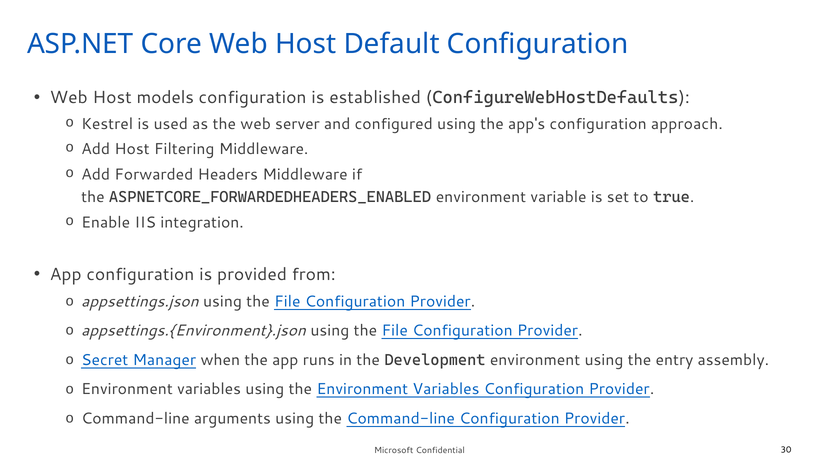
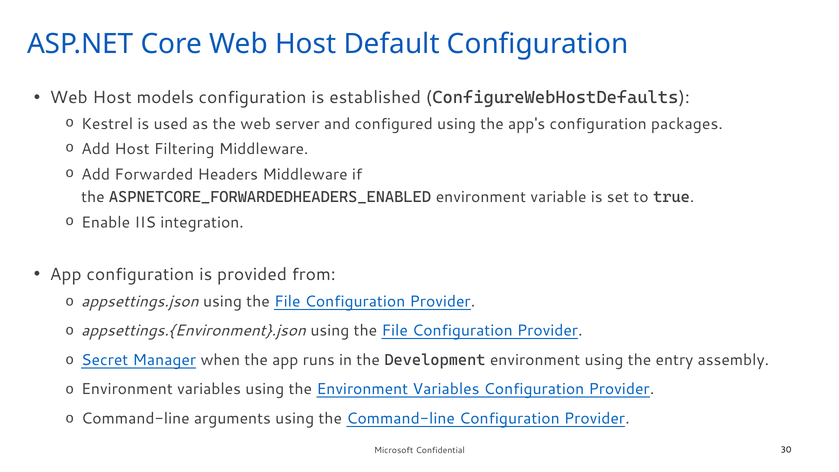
approach: approach -> packages (687, 124)
